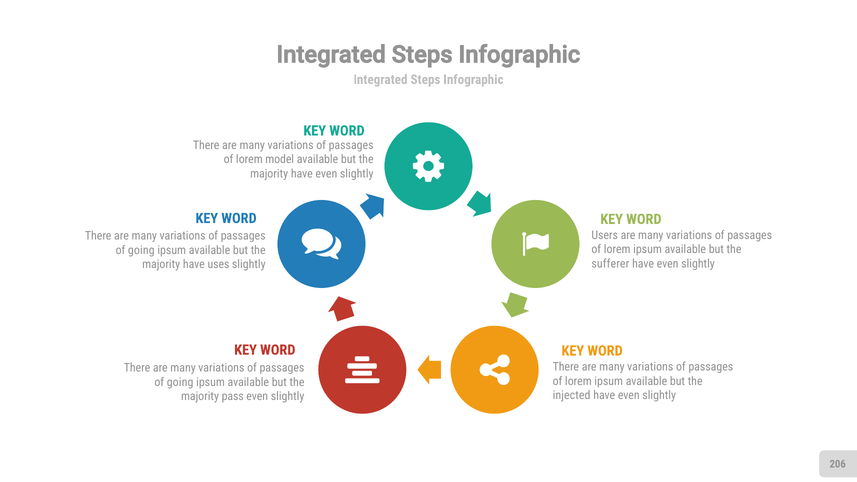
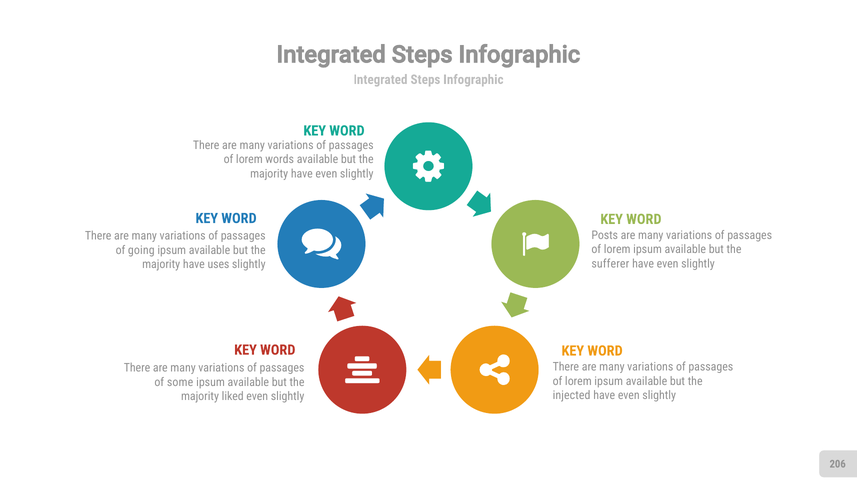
model: model -> words (280, 159)
Users: Users -> Posts (605, 235)
going: going -> some (180, 382)
pass: pass -> liked (233, 396)
